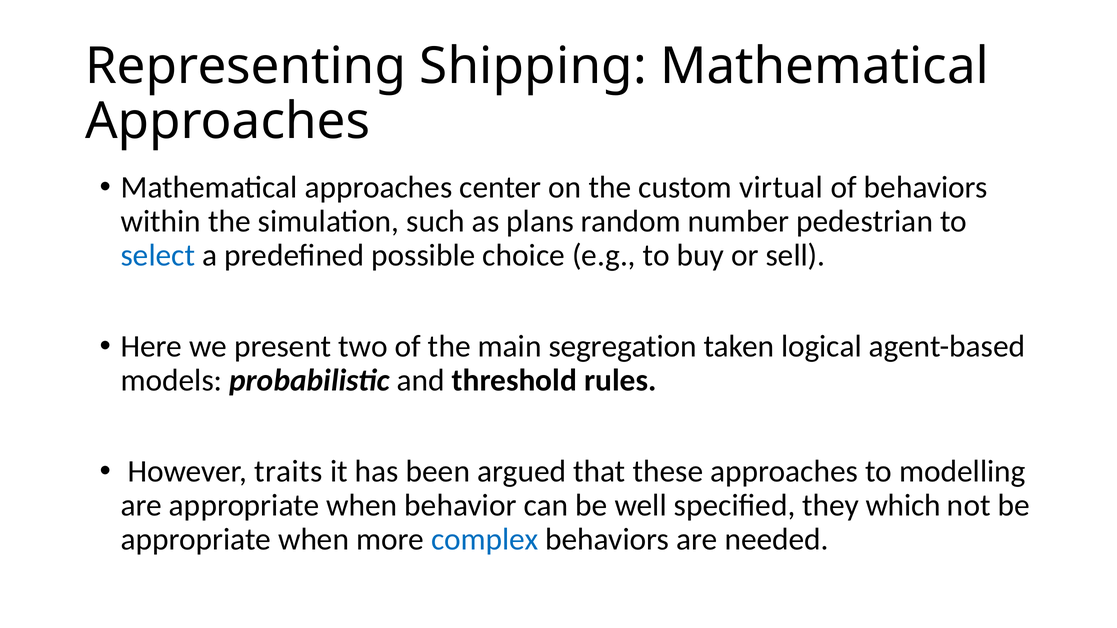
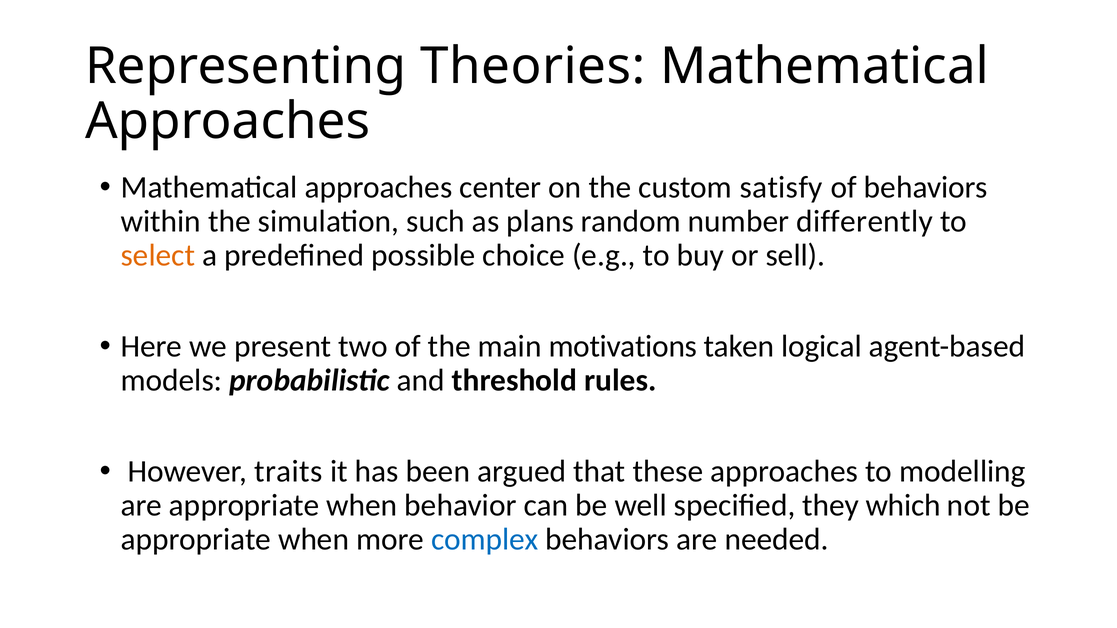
Shipping: Shipping -> Theories (533, 66)
virtual: virtual -> satisfy (781, 187)
pedestrian: pedestrian -> differently (864, 221)
select colour: blue -> orange (158, 255)
segregation: segregation -> motivations (623, 346)
